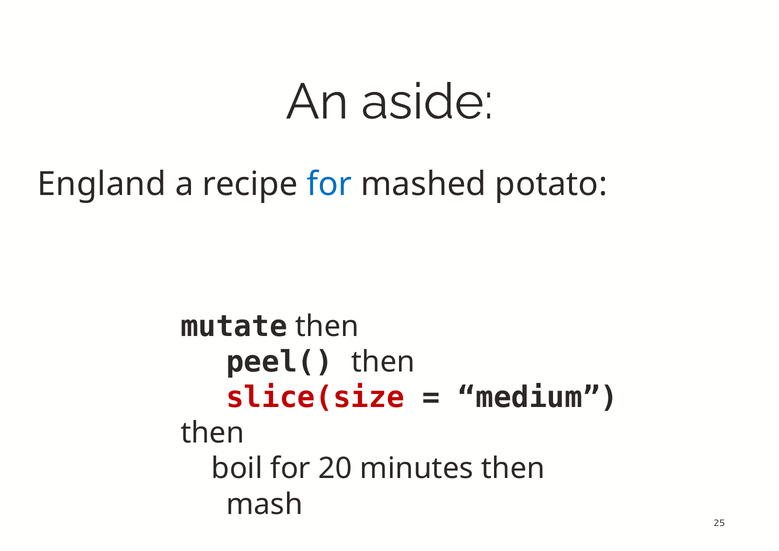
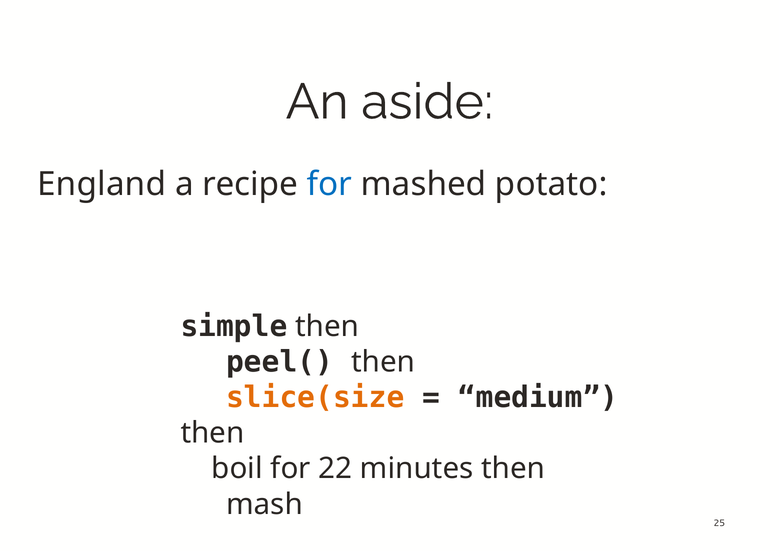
mutate: mutate -> simple (234, 326)
slice(size colour: red -> orange (315, 397)
20: 20 -> 22 (335, 469)
